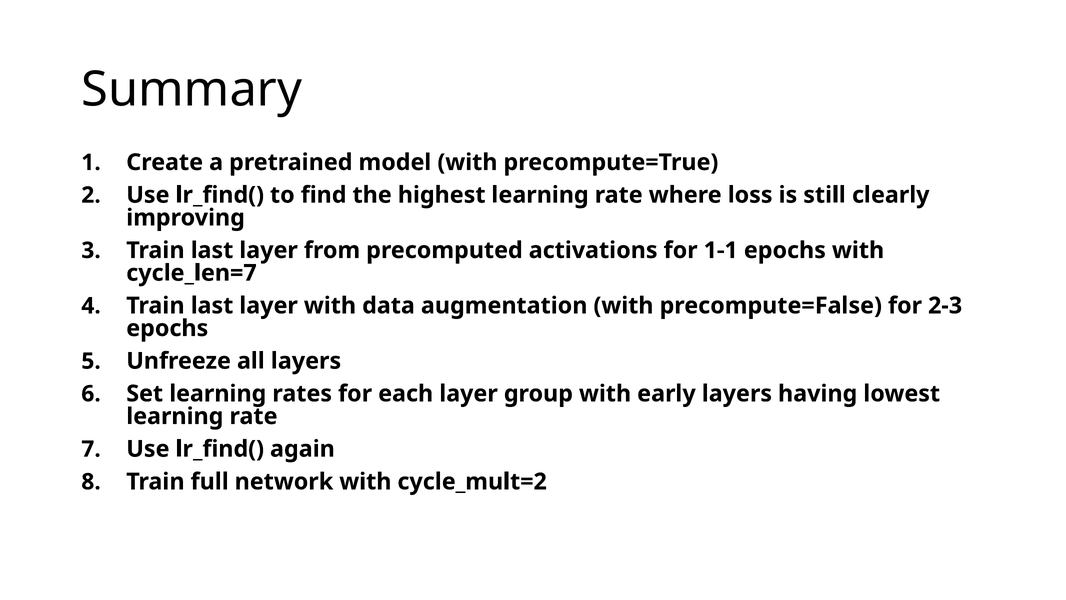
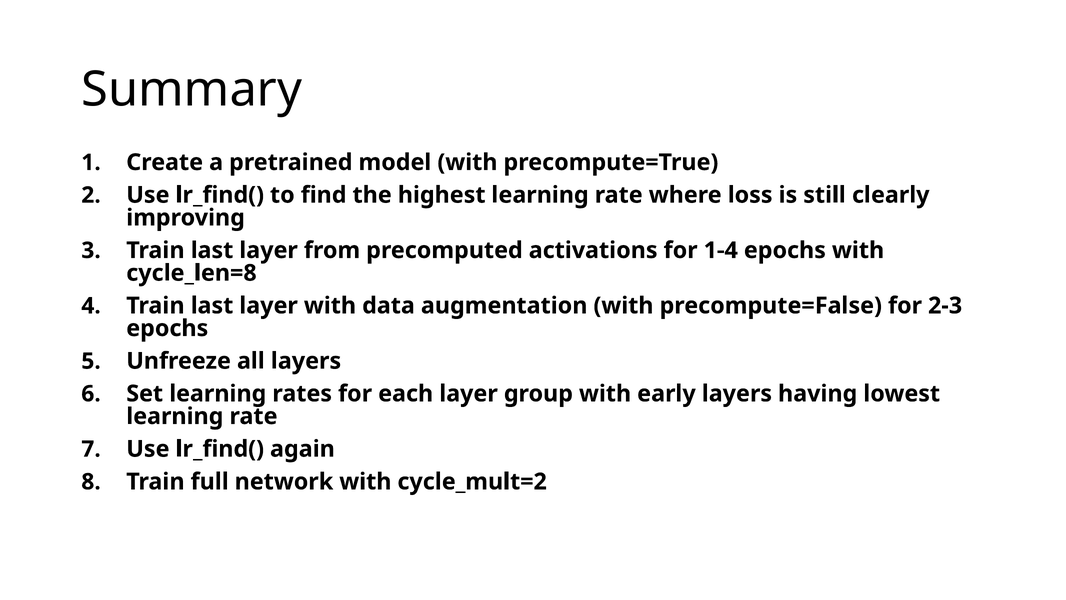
1-1: 1-1 -> 1-4 (721, 250)
cycle_len=7: cycle_len=7 -> cycle_len=8 (191, 273)
